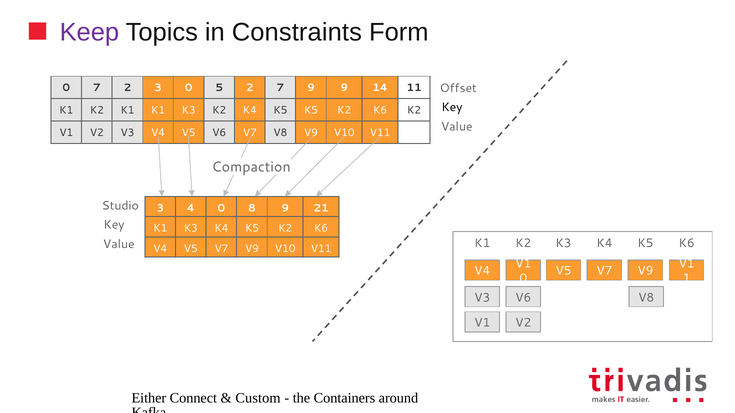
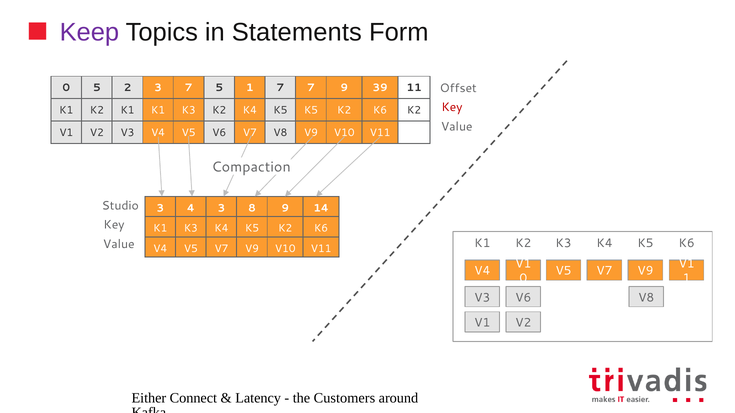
Constraints: Constraints -> Statements (297, 32)
0 7: 7 -> 5 (97, 88)
3 0: 0 -> 7 (189, 88)
5 2: 2 -> 1 (250, 88)
7 9: 9 -> 7 (311, 88)
14: 14 -> 39 (380, 88)
Key colour: black -> red (452, 107)
4 0: 0 -> 3 (221, 208)
21: 21 -> 14 (321, 208)
Custom: Custom -> Latency (258, 399)
Containers: Containers -> Customers (344, 399)
